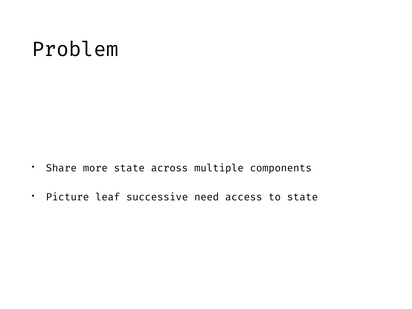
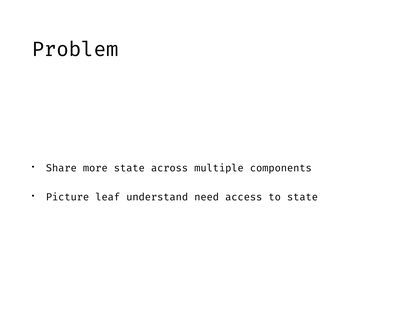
successive: successive -> understand (157, 197)
